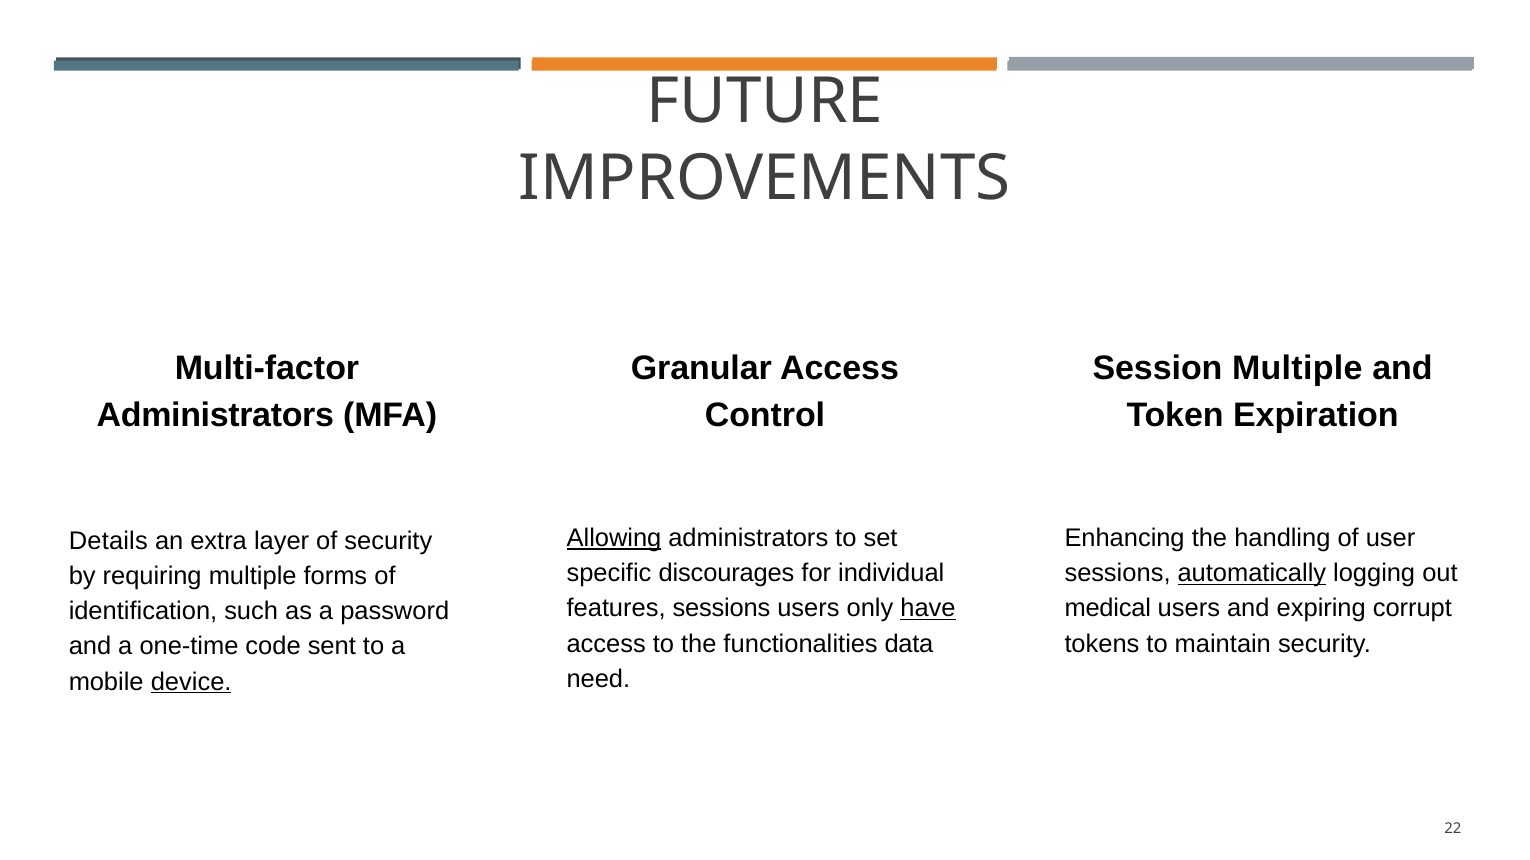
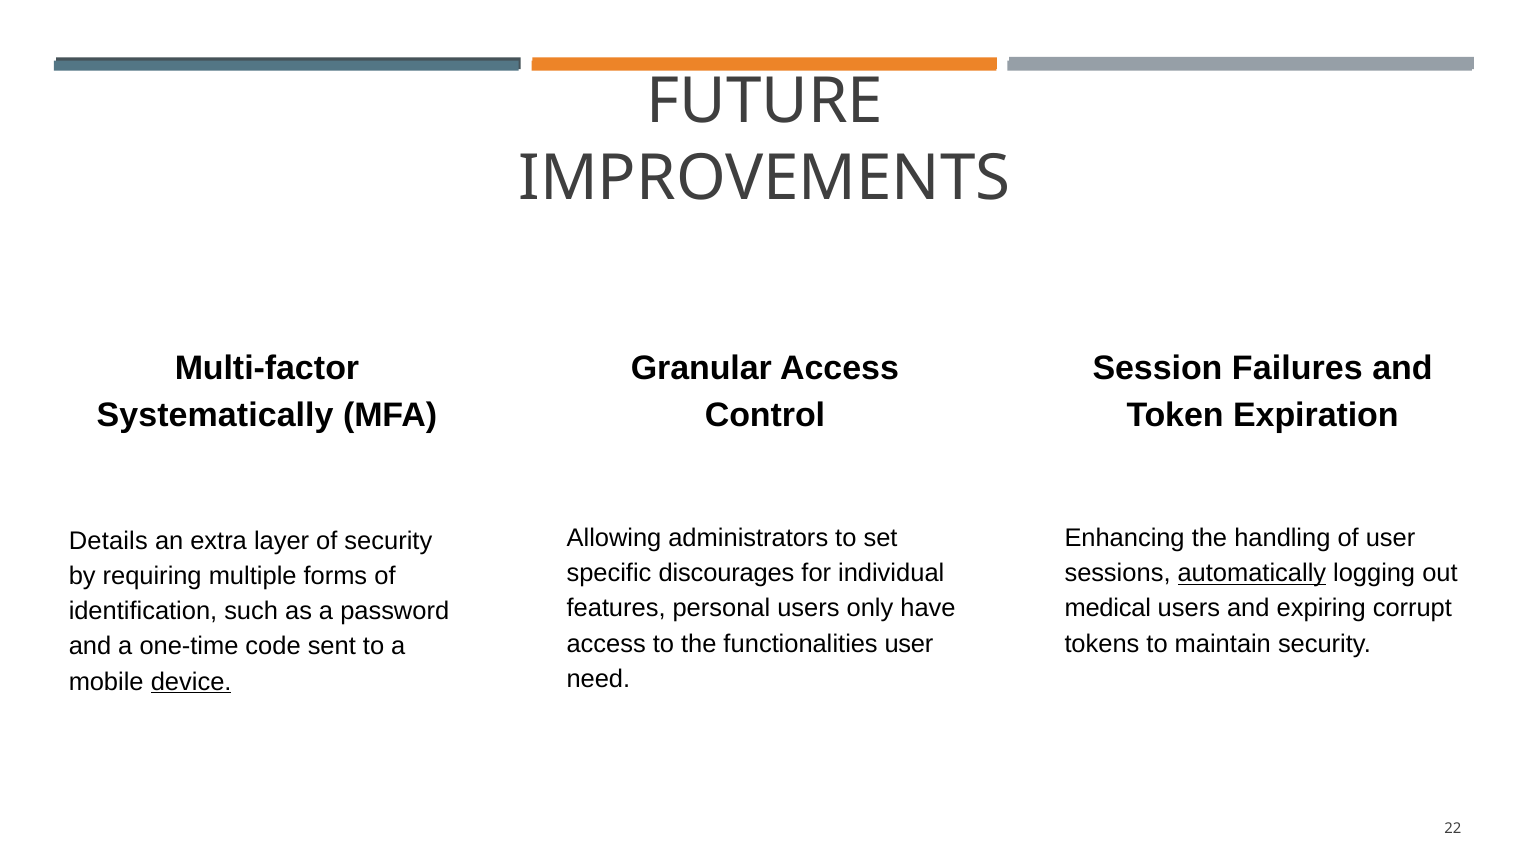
Session Multiple: Multiple -> Failures (1297, 369)
Administrators: Administrators -> Systematically (215, 416)
Allowing underline: present -> none (614, 539)
features sessions: sessions -> personal (721, 609)
have underline: present -> none (928, 609)
functionalities data: data -> user (909, 644)
